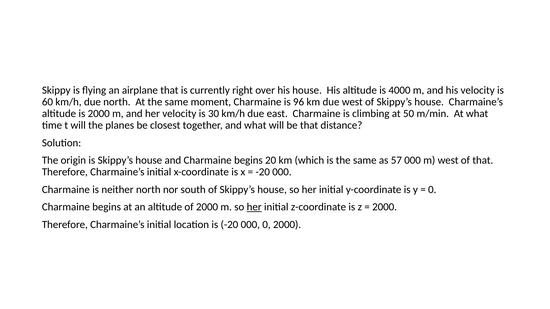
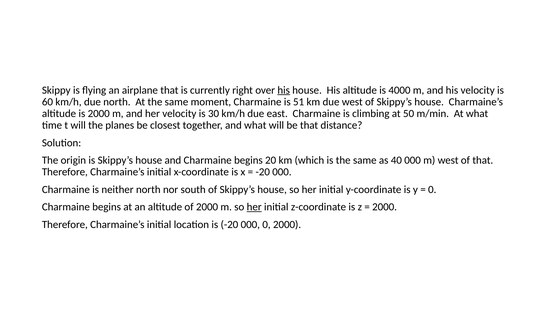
his underline: none -> present (284, 90)
96: 96 -> 51 (299, 102)
57: 57 -> 40 (396, 160)
